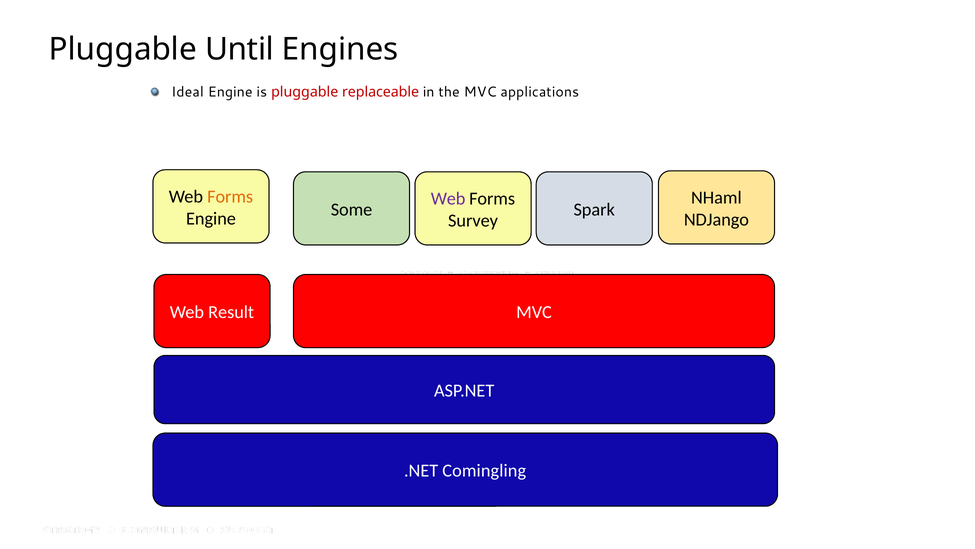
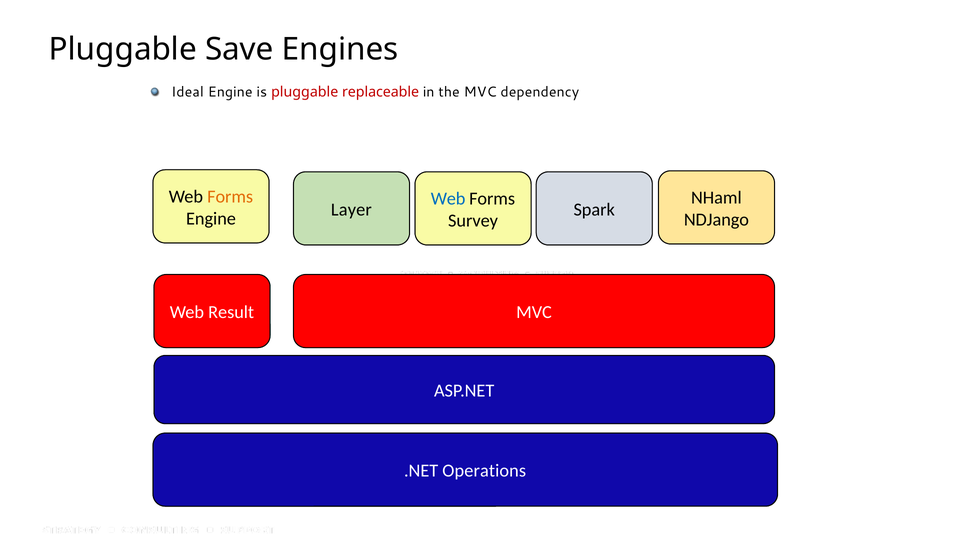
Until: Until -> Save (239, 49)
applications: applications -> dependency (540, 92)
Web colour: purple -> blue (448, 198)
Some: Some -> Layer (351, 209)
Comingling: Comingling -> Operations (484, 470)
